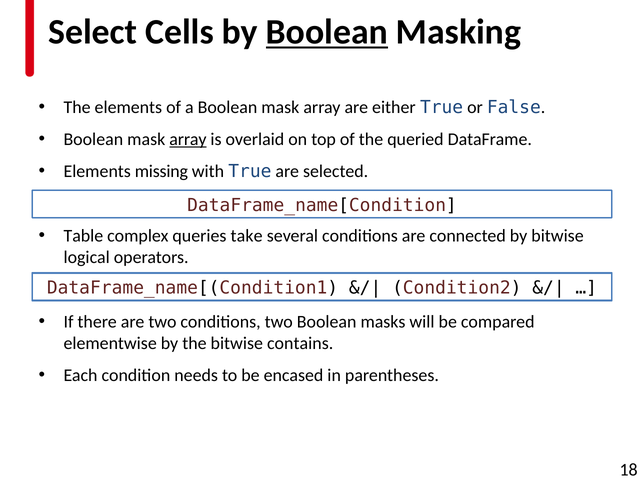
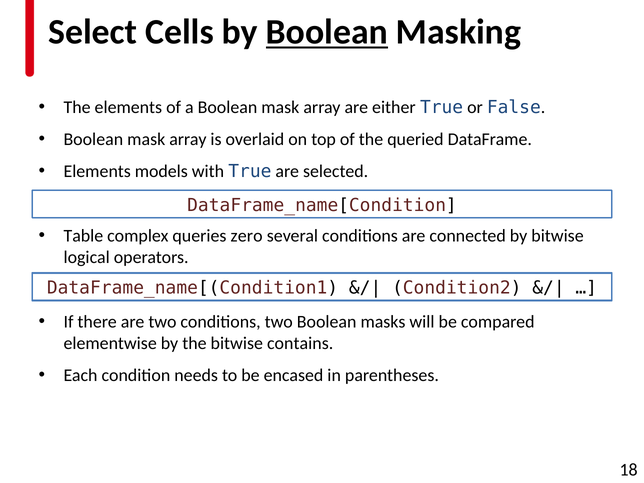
array underline: present -> none (188, 139)
missing: missing -> models (161, 172)
take: take -> zero (247, 236)
